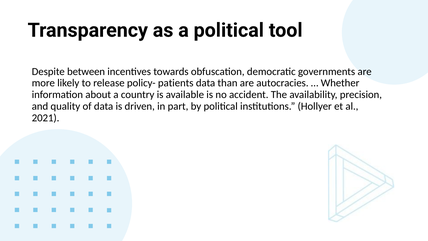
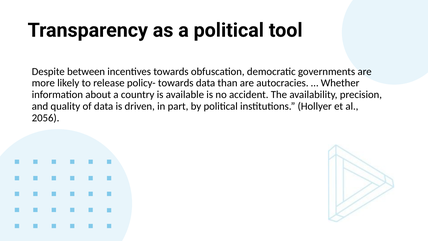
policy- patients: patients -> towards (176, 83)
2021: 2021 -> 2056 (46, 118)
